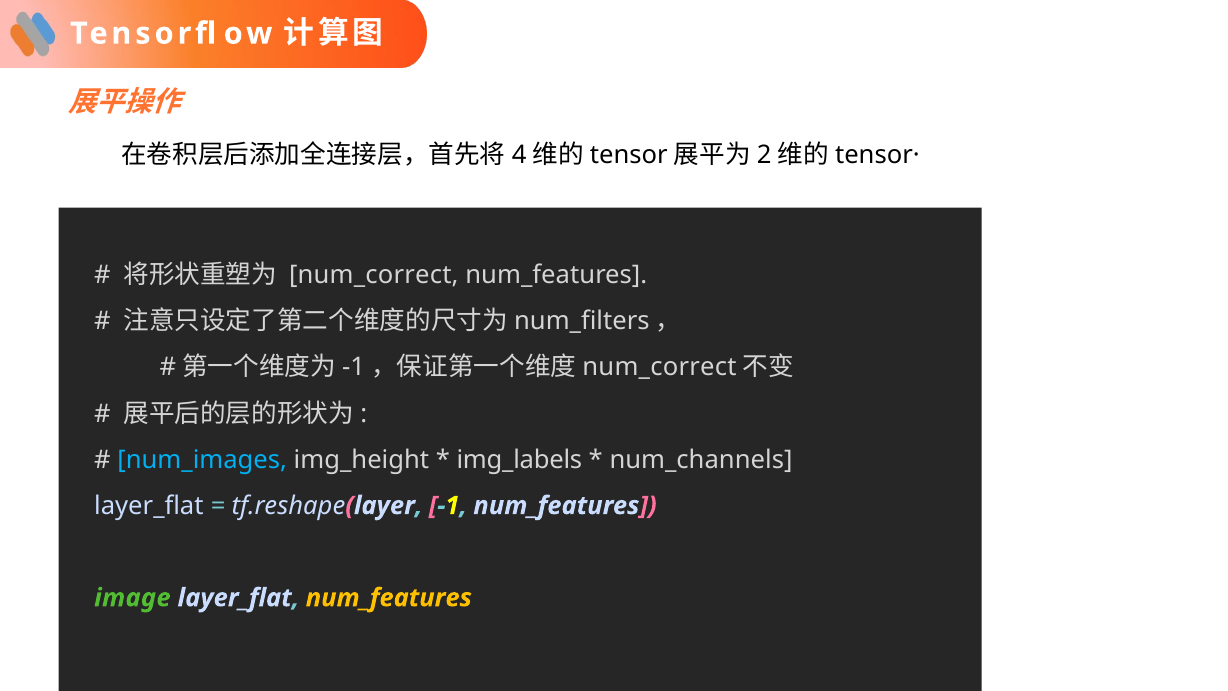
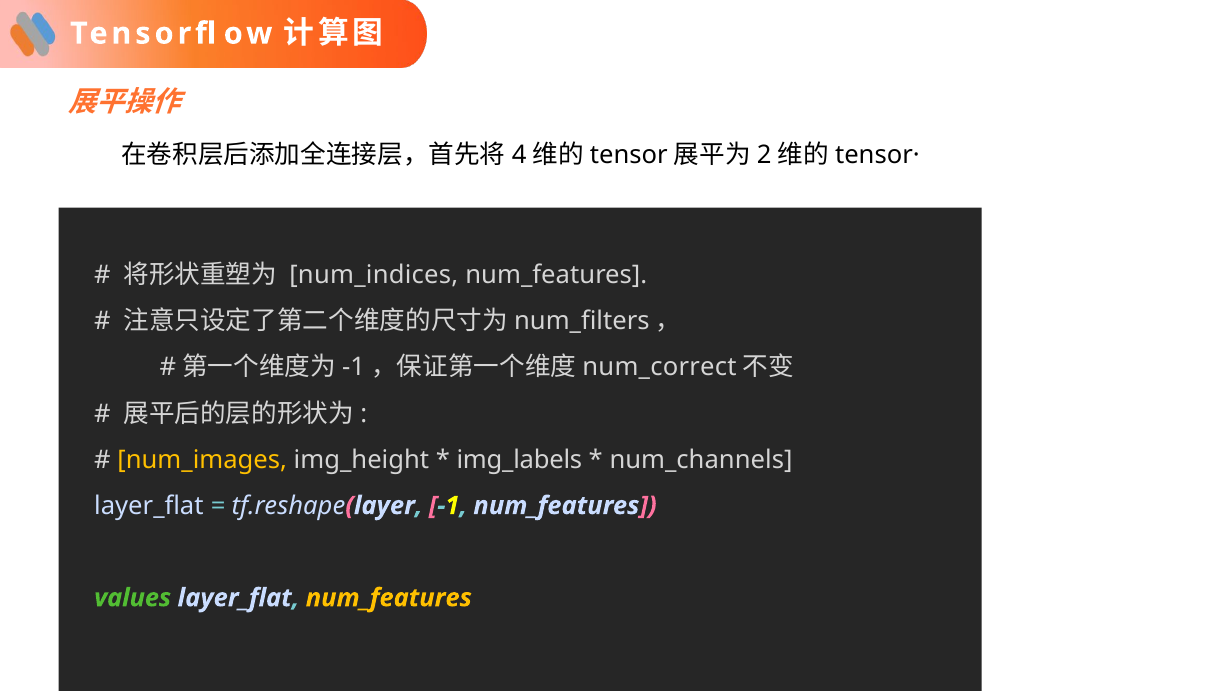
num_correct: num_correct -> num_indices (374, 275)
num_images colour: light blue -> yellow (202, 459)
image: image -> values (133, 598)
